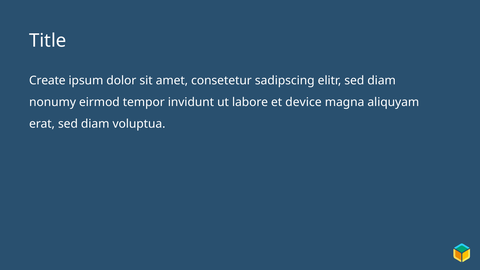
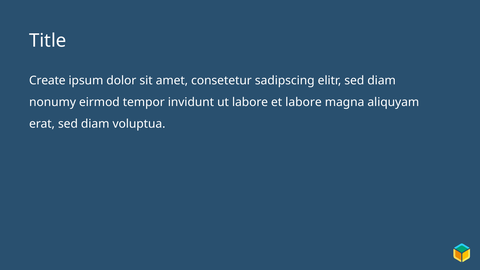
et device: device -> labore (304, 102)
